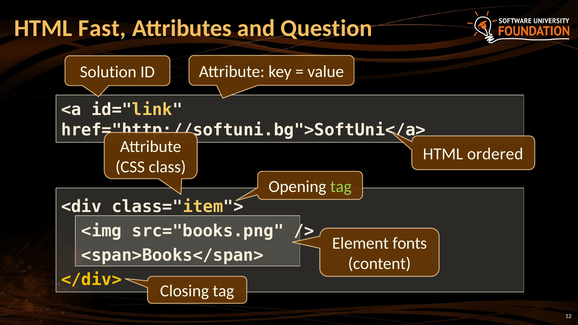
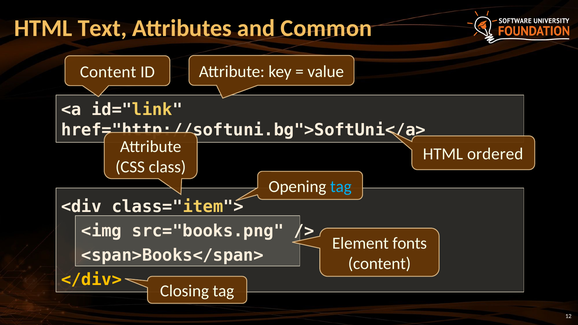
Fast: Fast -> Text (102, 28)
Question: Question -> Common (326, 28)
Solution: Solution -> Content (108, 72)
tag colour: light green -> light blue (341, 187)
